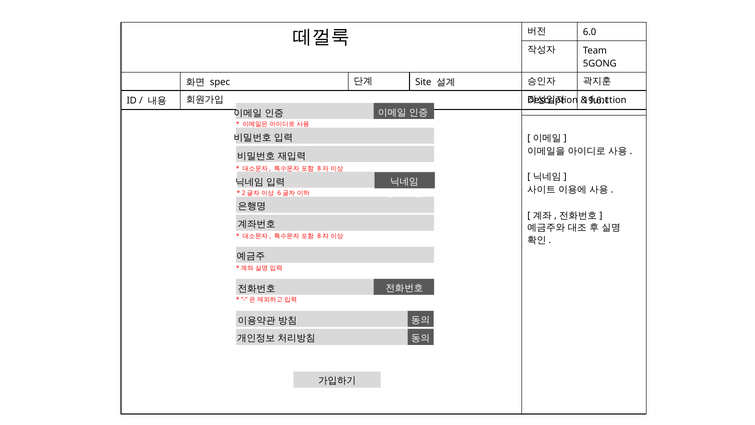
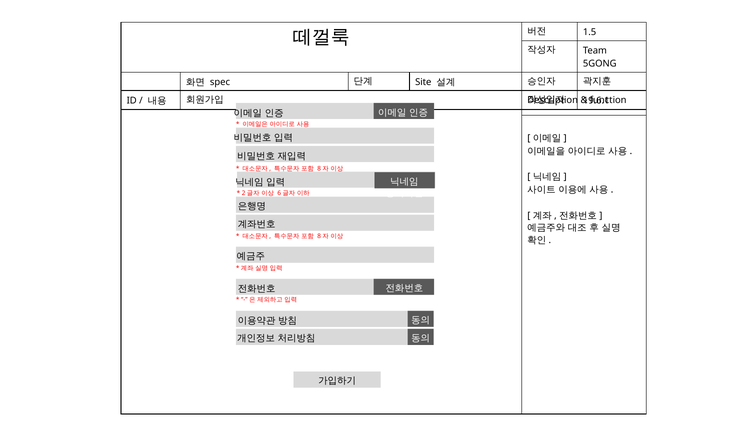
6.0: 6.0 -> 1.5 (590, 32)
